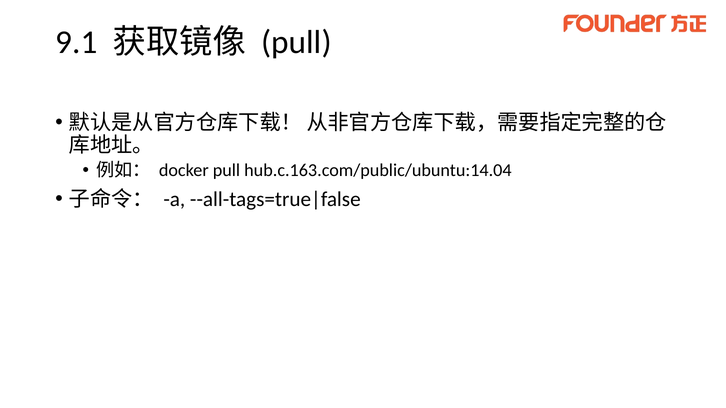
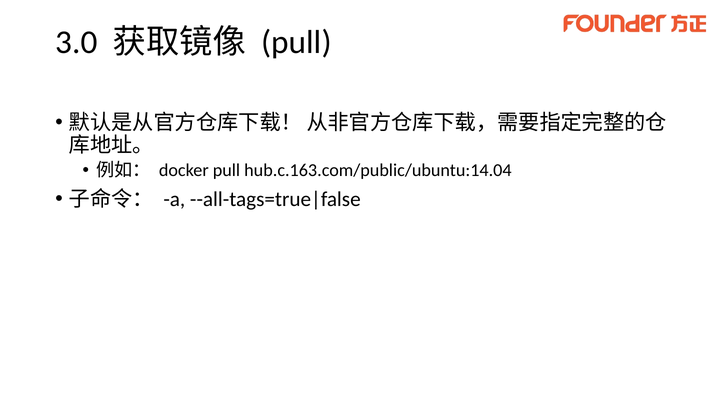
9.1: 9.1 -> 3.0 (76, 42)
